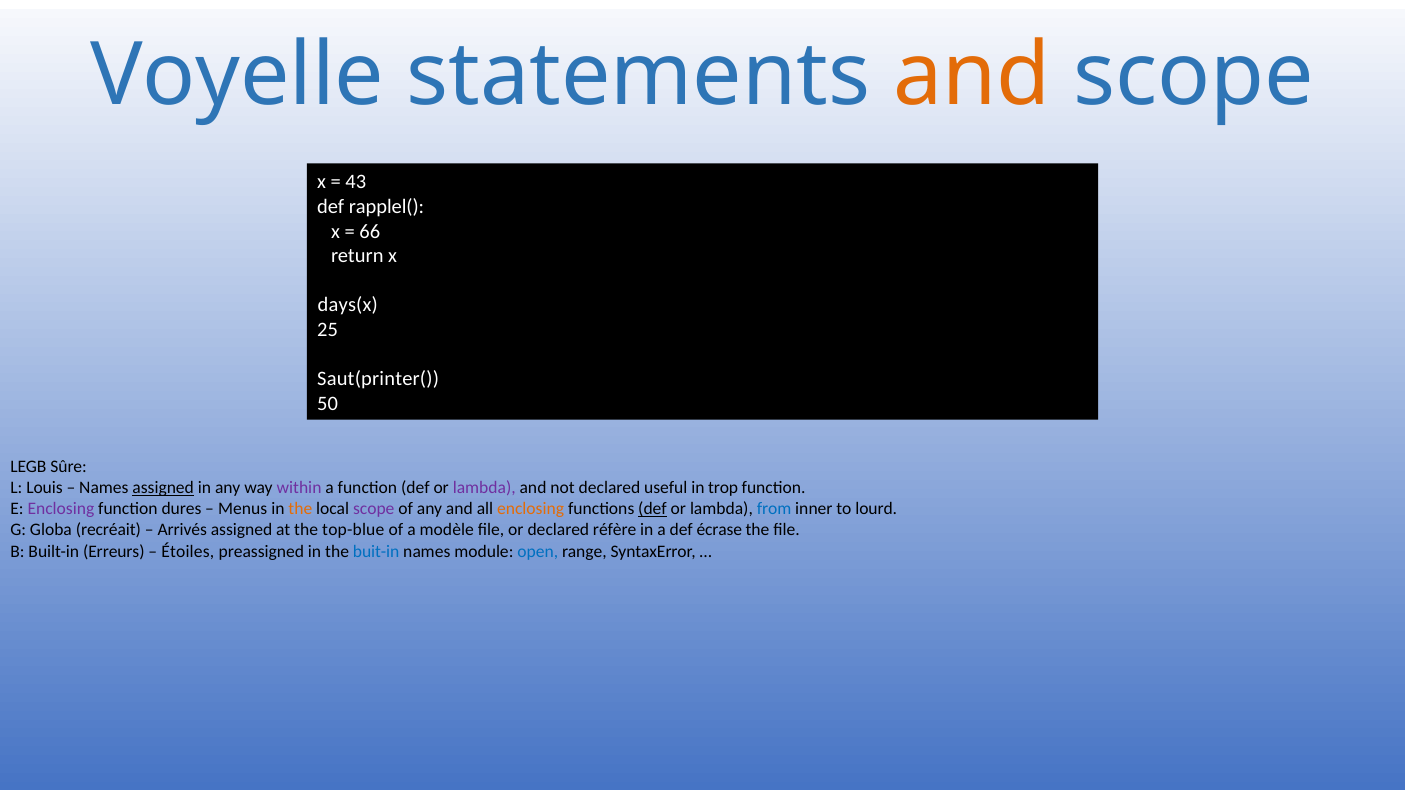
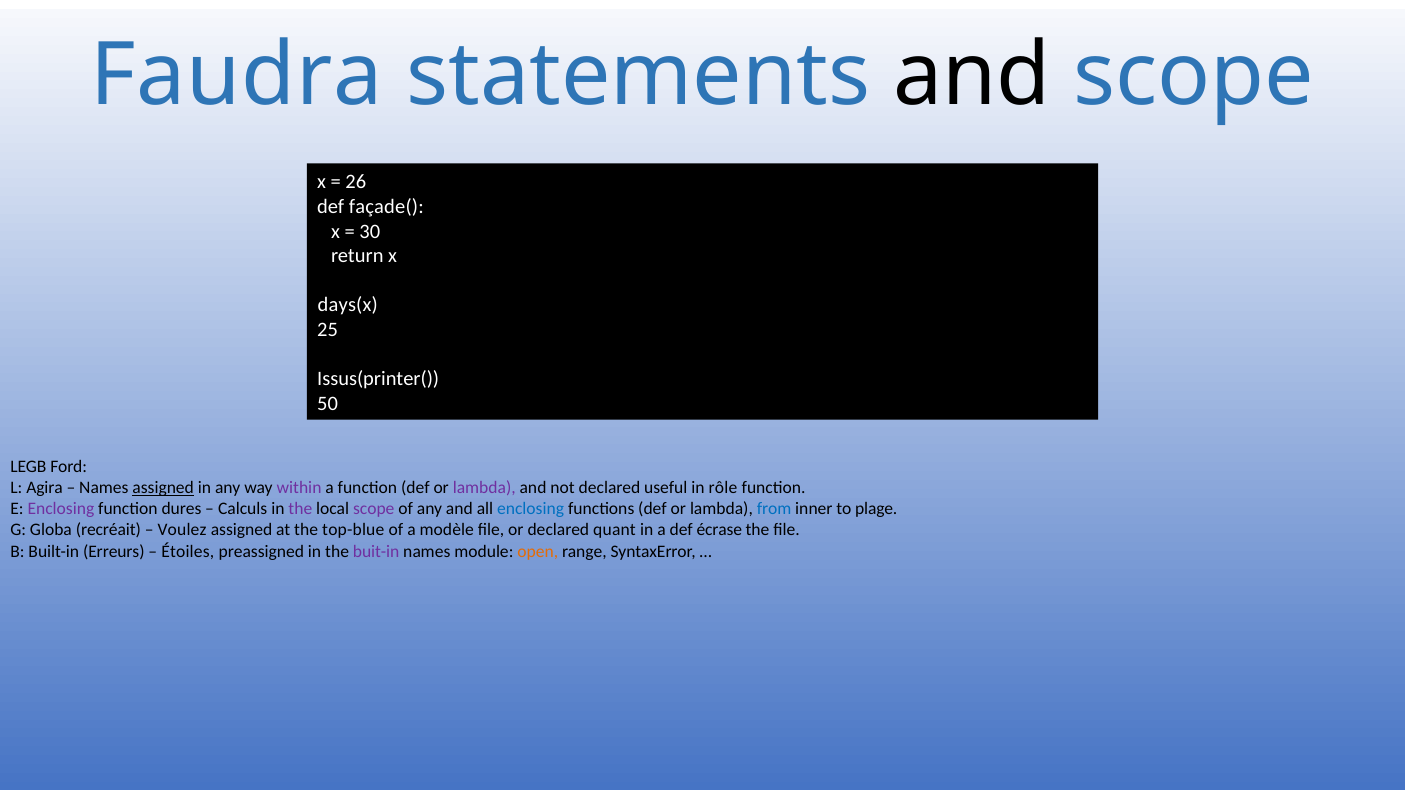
Voyelle: Voyelle -> Faudra (237, 76)
and colour: orange -> black (972, 76)
43: 43 -> 26 (356, 182)
rapplel(: rapplel( -> façade( (386, 207)
66: 66 -> 30 (370, 231)
Saut(printer(: Saut(printer( -> Issus(printer( (378, 379)
Sûre: Sûre -> Ford (69, 467)
Louis: Louis -> Agira (44, 488)
trop: trop -> rôle (723, 488)
Menus: Menus -> Calculs (243, 509)
the colour: orange -> purple (300, 509)
enclosing colour: orange -> blue (531, 509)
def underline: present -> none (653, 509)
lourd: lourd -> plage (876, 509)
Arrivés: Arrivés -> Voulez (182, 530)
réfère: réfère -> quant (615, 530)
buit-in colour: blue -> purple (376, 551)
open colour: blue -> orange (538, 551)
